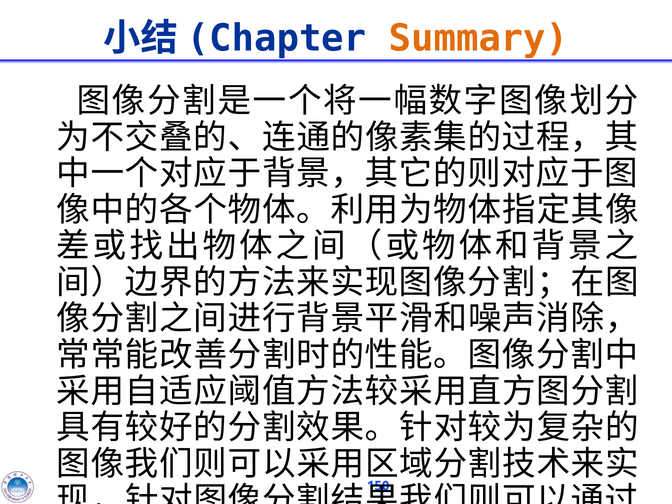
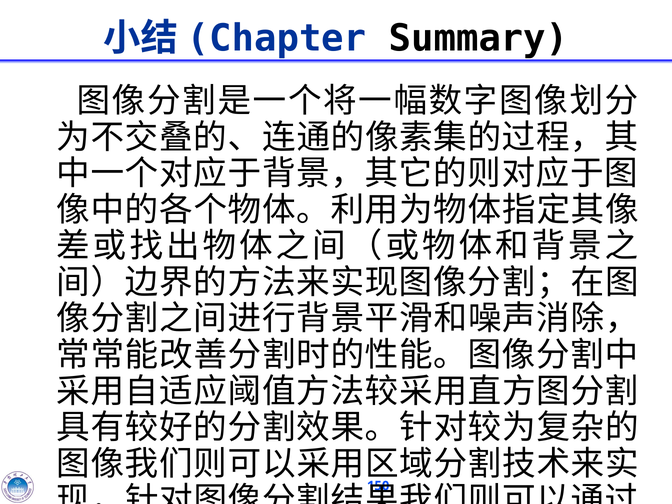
Summary colour: orange -> black (479, 38)
